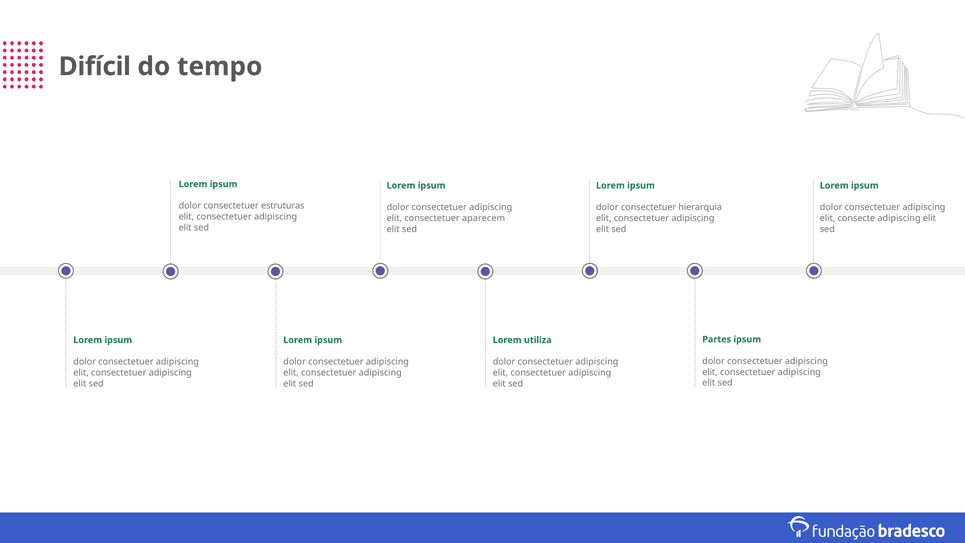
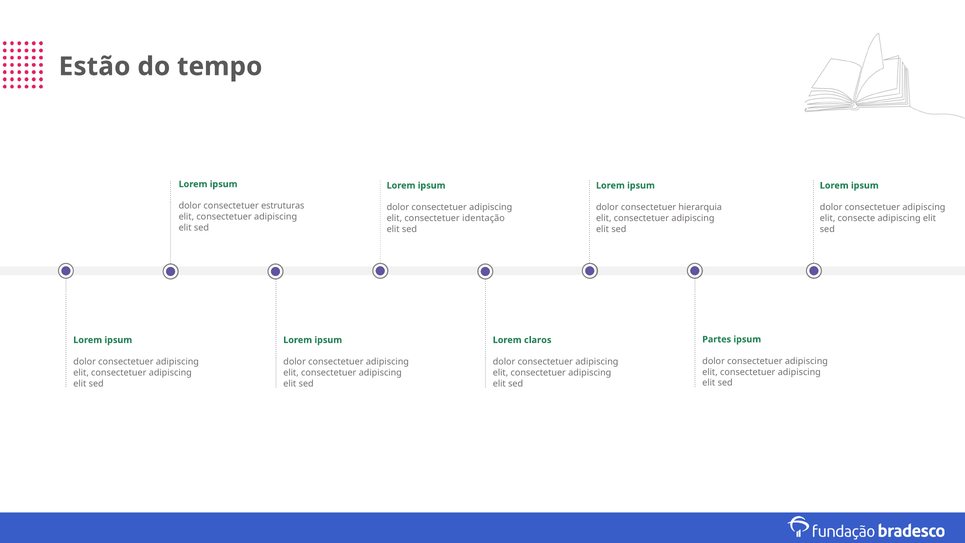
Difícil: Difícil -> Estão (95, 66)
aparecem: aparecem -> identação (484, 218)
utiliza: utiliza -> claros (538, 340)
